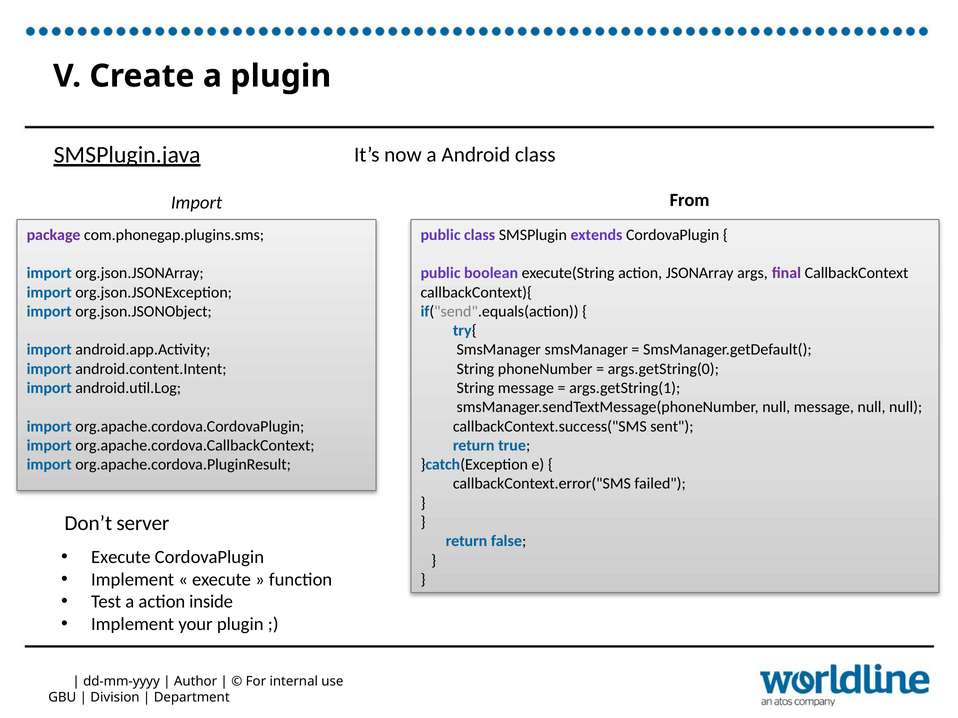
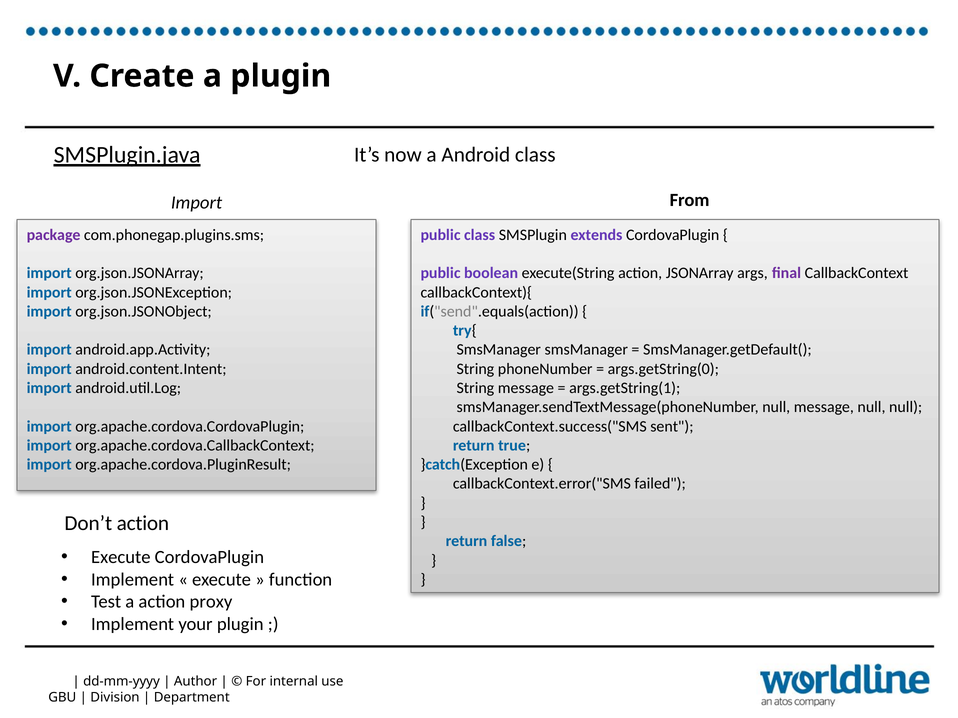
Don’t server: server -> action (143, 524)
inside: inside -> proxy (211, 602)
